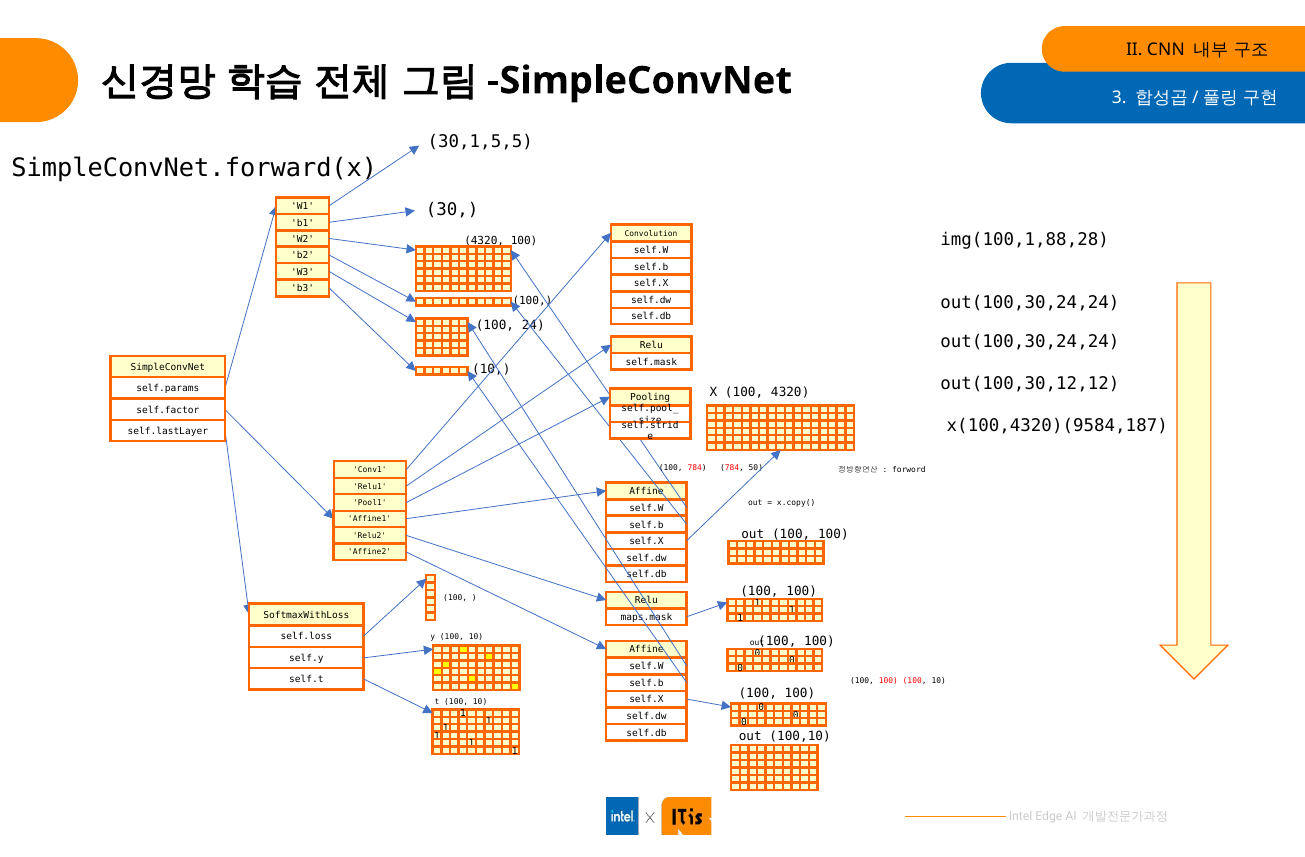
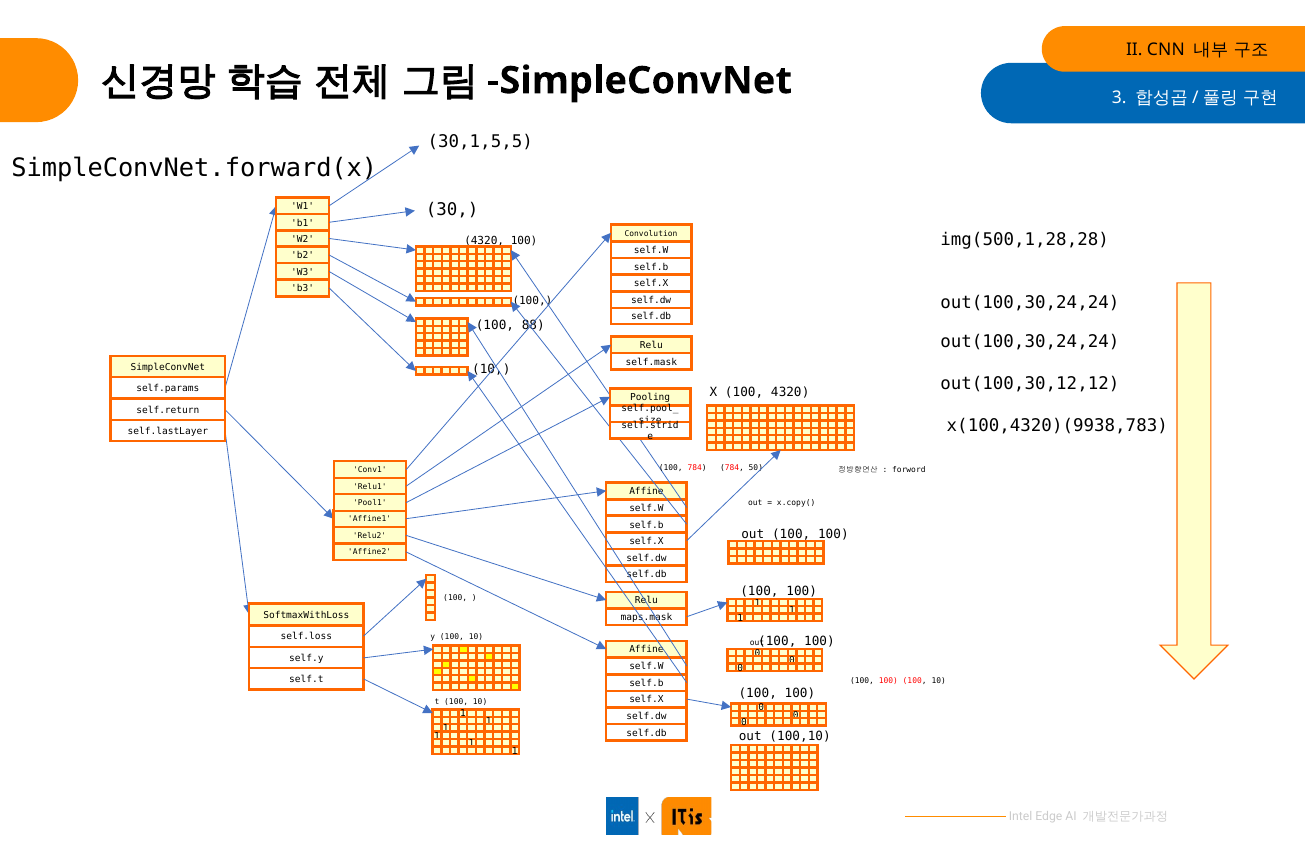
img(100,1,88,28: img(100,1,88,28 -> img(500,1,28,28 (1025, 240)
24: 24 -> 88 (533, 325)
self.factor: self.factor -> self.return (168, 410)
x(100,4320)(9584,187: x(100,4320)(9584,187 -> x(100,4320)(9938,783 (1057, 425)
